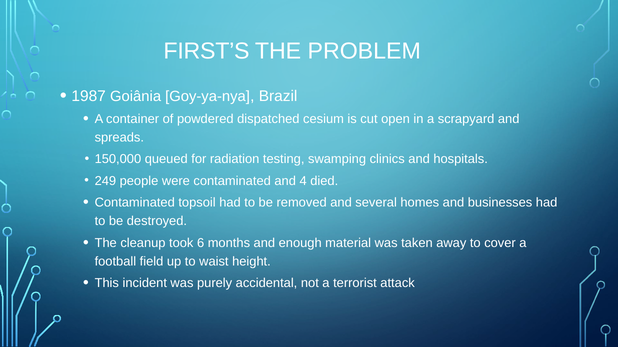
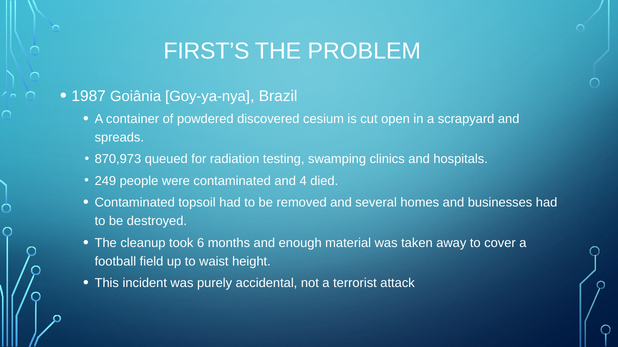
dispatched: dispatched -> discovered (268, 119)
150,000: 150,000 -> 870,973 (118, 160)
